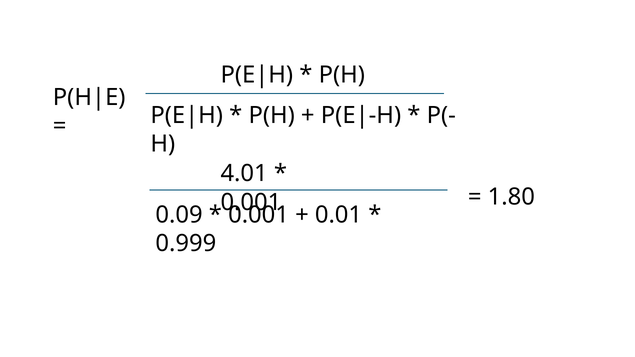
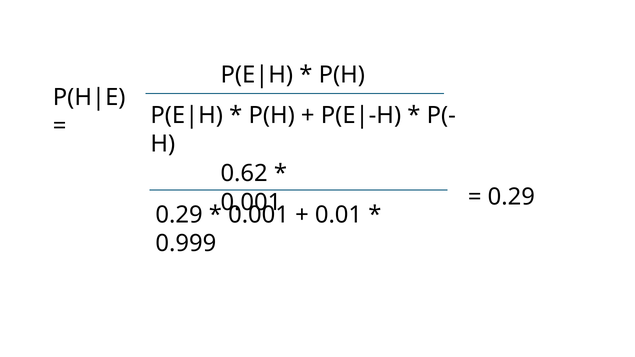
4.01: 4.01 -> 0.62 (244, 174)
1.80: 1.80 -> 0.29 (511, 197)
0.09: 0.09 -> 0.29 (179, 215)
